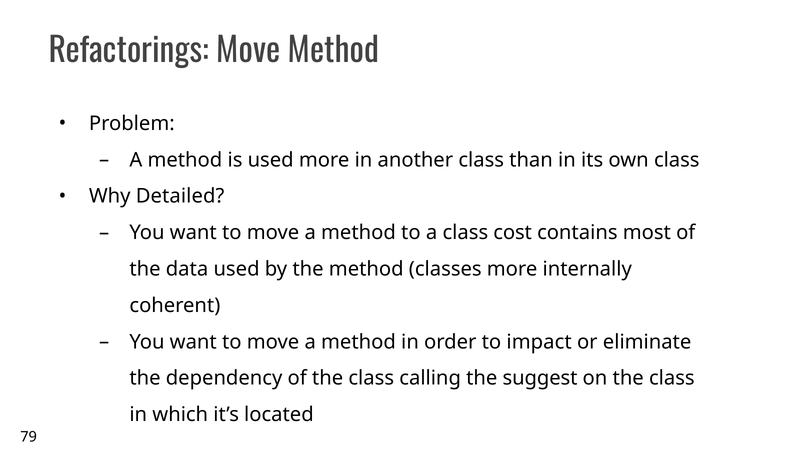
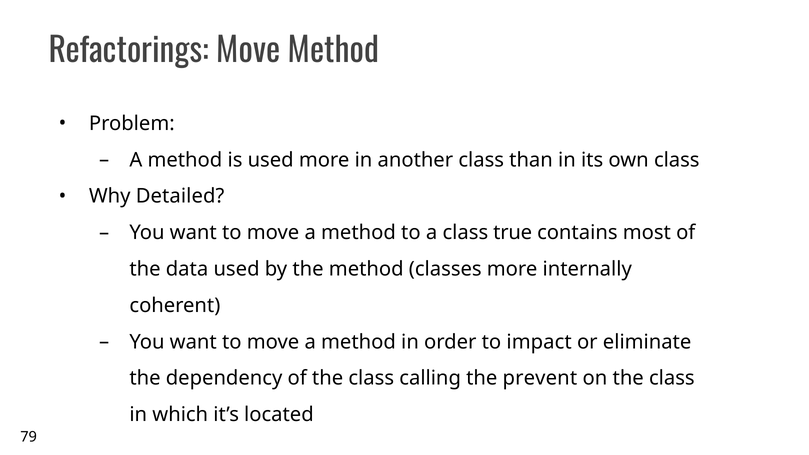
cost: cost -> true (513, 233)
suggest: suggest -> prevent (540, 378)
